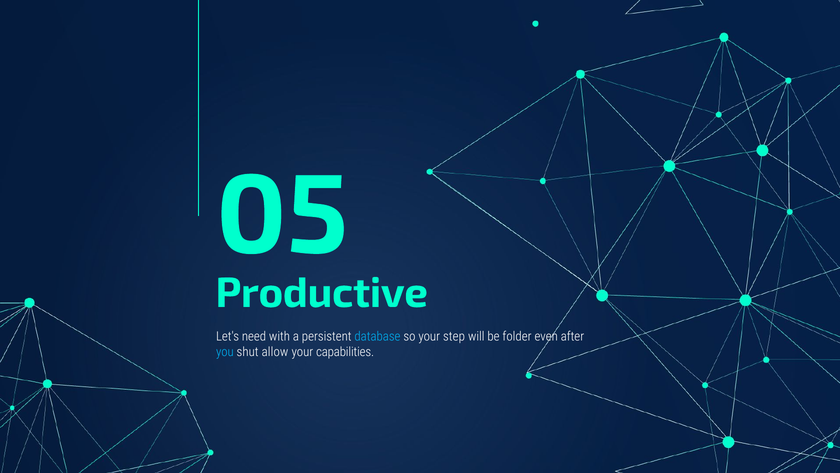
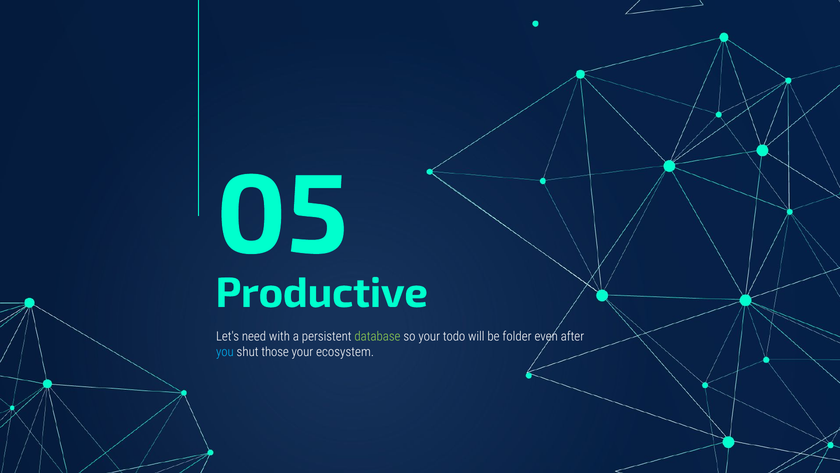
database colour: light blue -> light green (377, 336)
step: step -> todo (454, 336)
allow: allow -> those (275, 352)
capabilities: capabilities -> ecosystem (345, 352)
